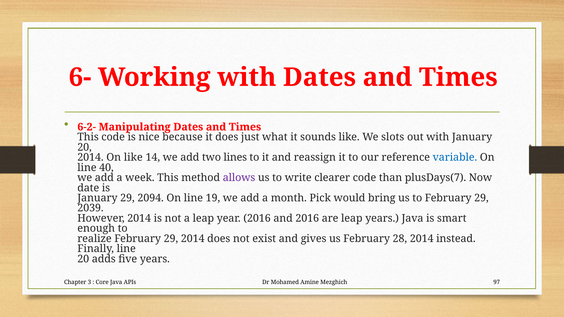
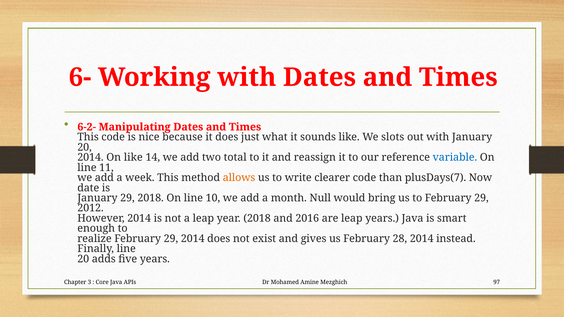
lines: lines -> total (235, 158)
40: 40 -> 11 (106, 168)
allows colour: purple -> orange (239, 178)
29 2094: 2094 -> 2018 (151, 198)
19: 19 -> 10 (213, 198)
Pick: Pick -> Null (320, 198)
2039: 2039 -> 2012 (90, 208)
year 2016: 2016 -> 2018 (257, 218)
